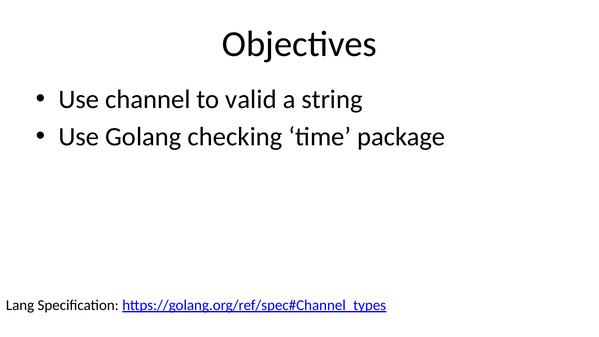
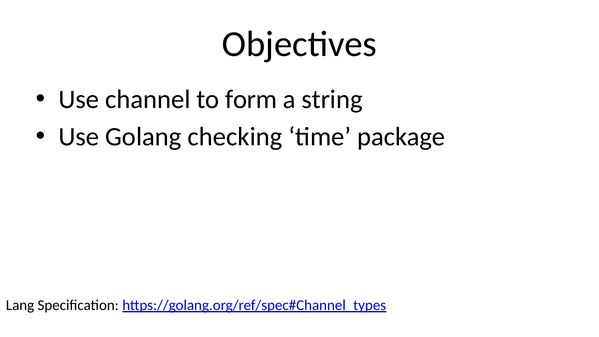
valid: valid -> form (251, 99)
